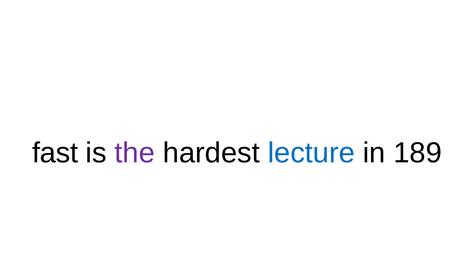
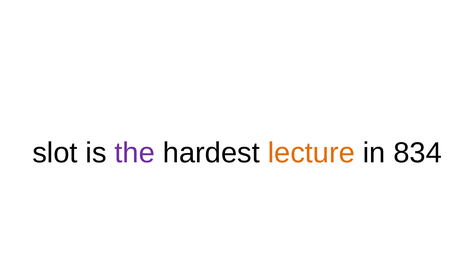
fast: fast -> slot (55, 153)
lecture colour: blue -> orange (311, 153)
189: 189 -> 834 (418, 153)
